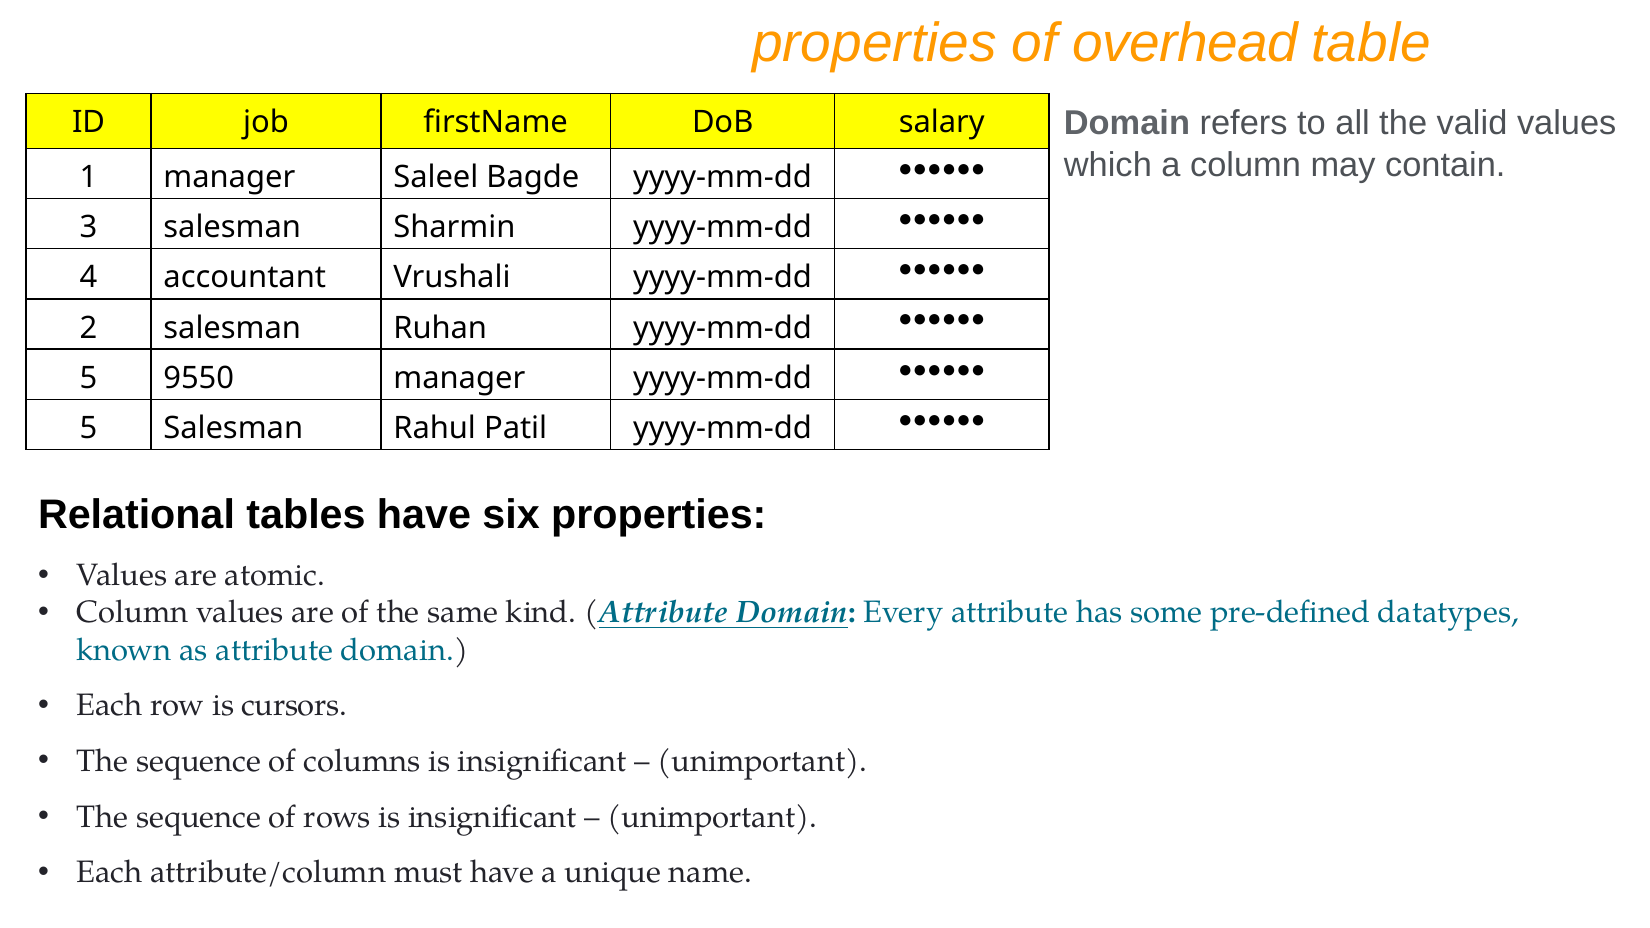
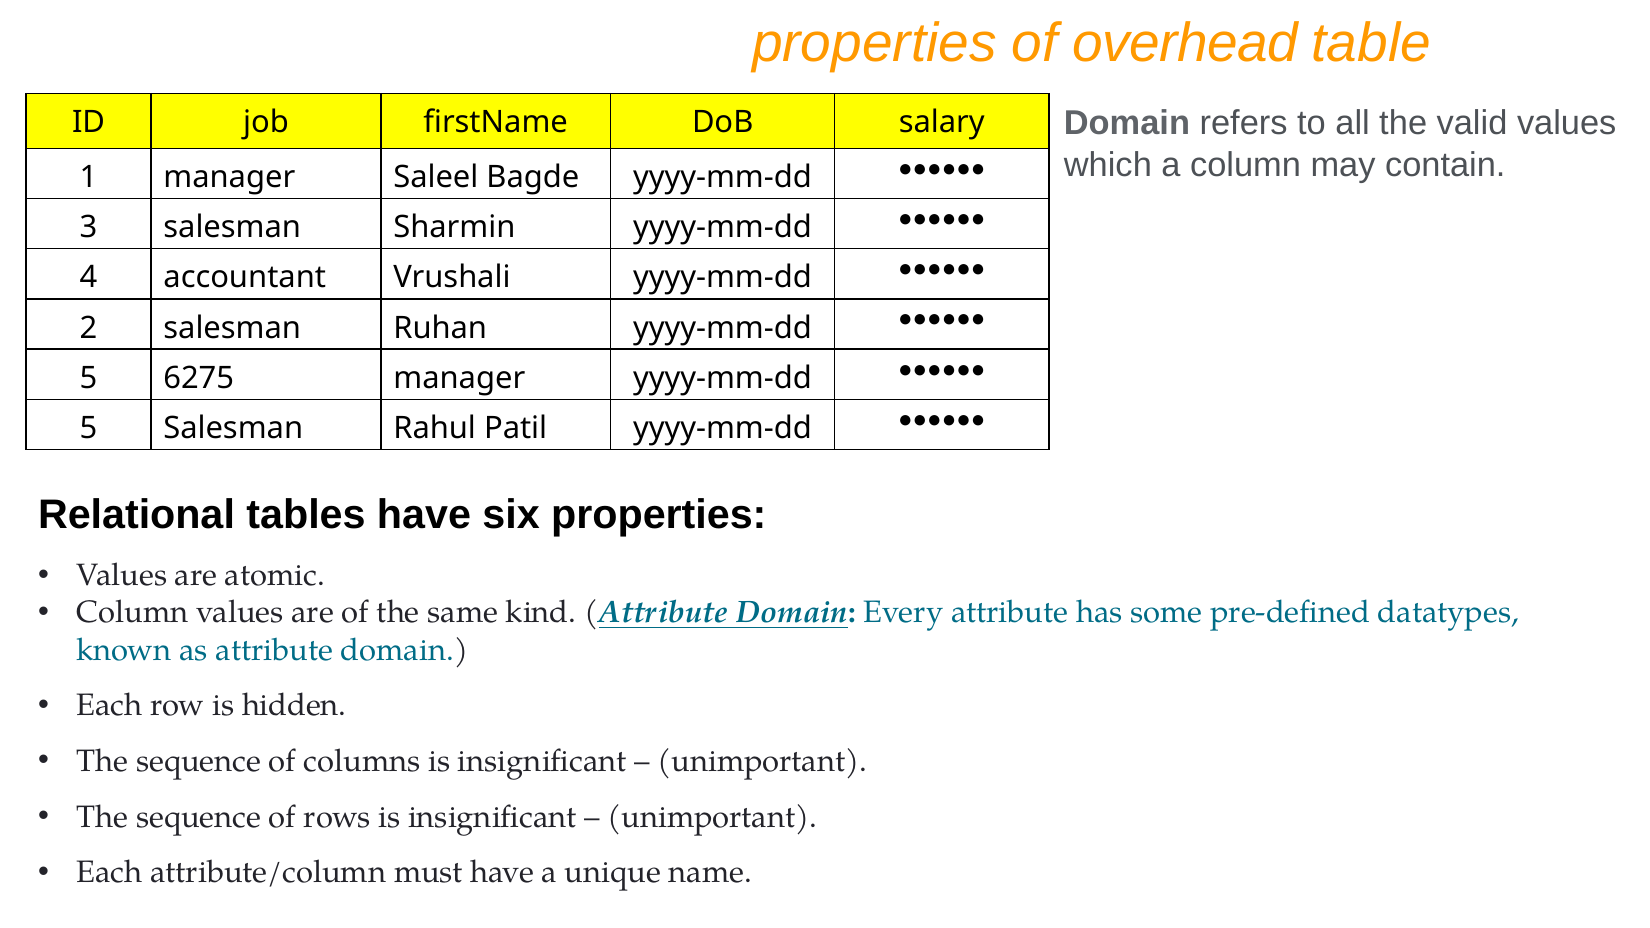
9550: 9550 -> 6275 (199, 378)
cursors: cursors -> hidden (294, 706)
